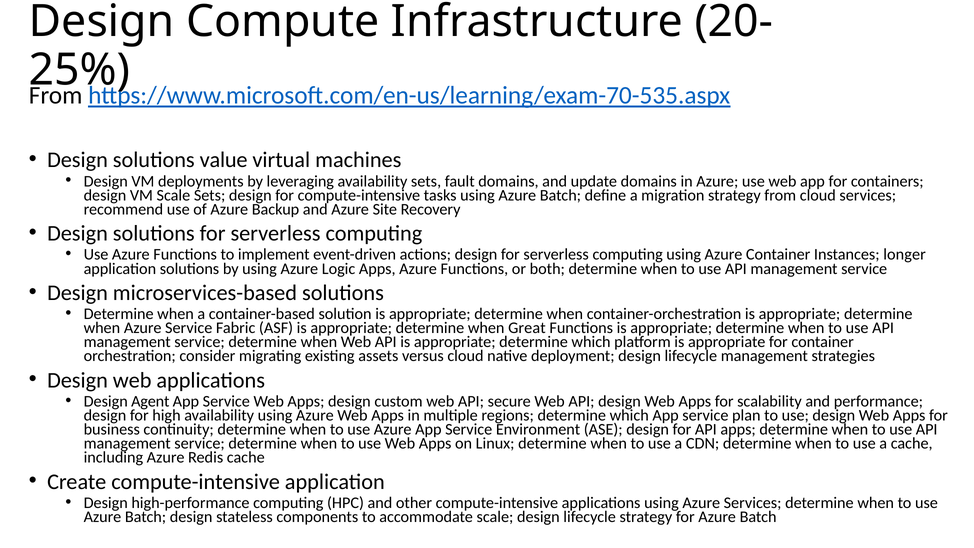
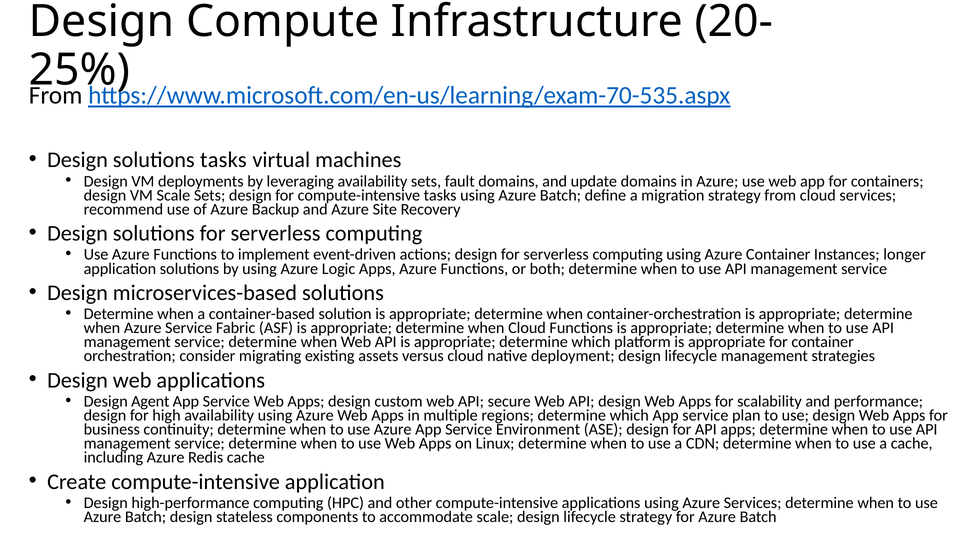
solutions value: value -> tasks (223, 160)
when Great: Great -> Cloud (527, 328)
